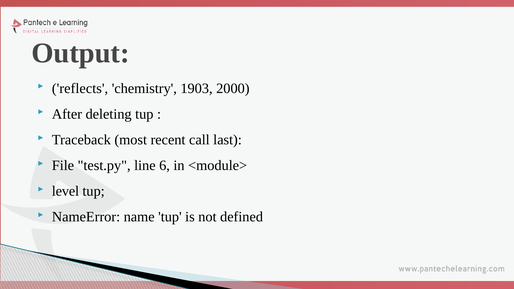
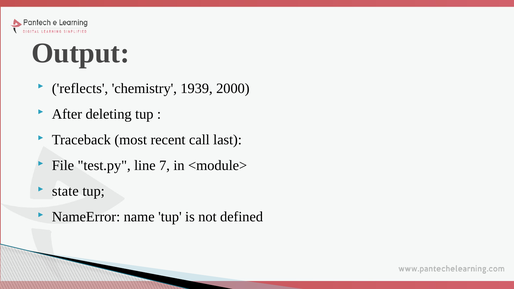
1903: 1903 -> 1939 (197, 88)
6: 6 -> 7 (165, 166)
level: level -> state (65, 191)
